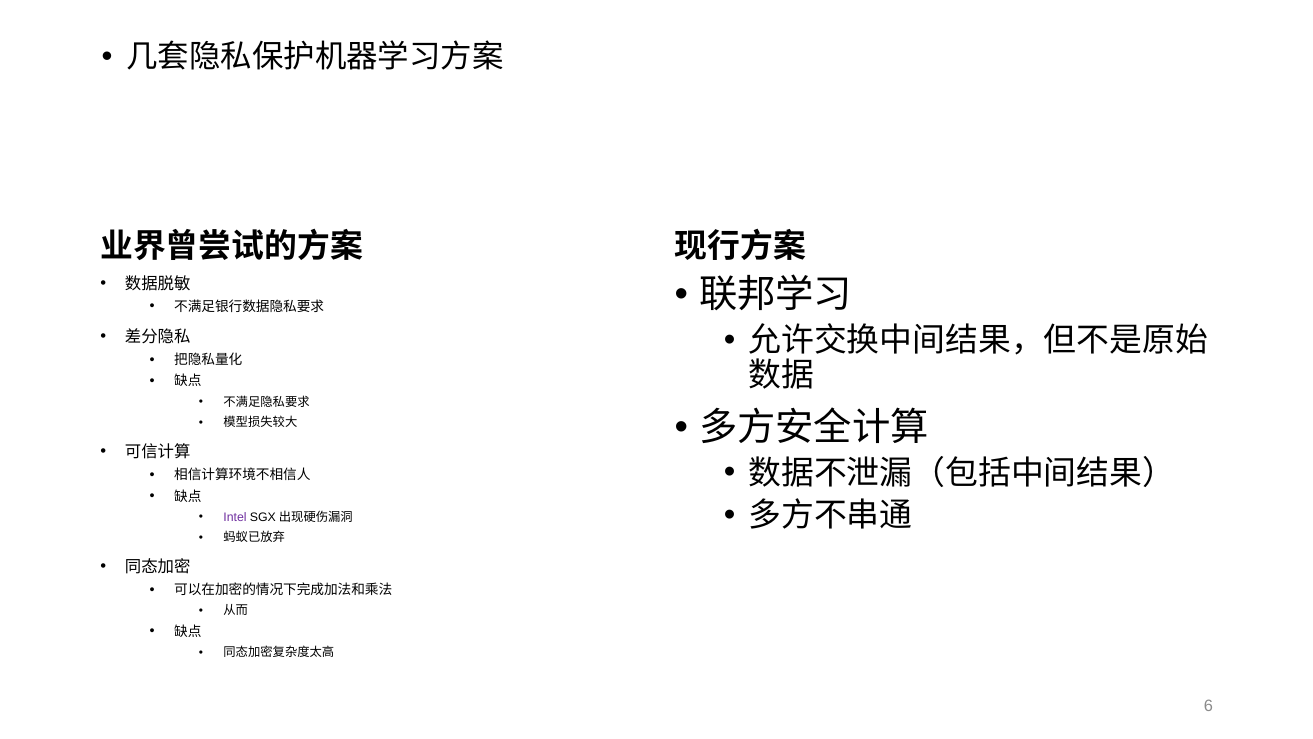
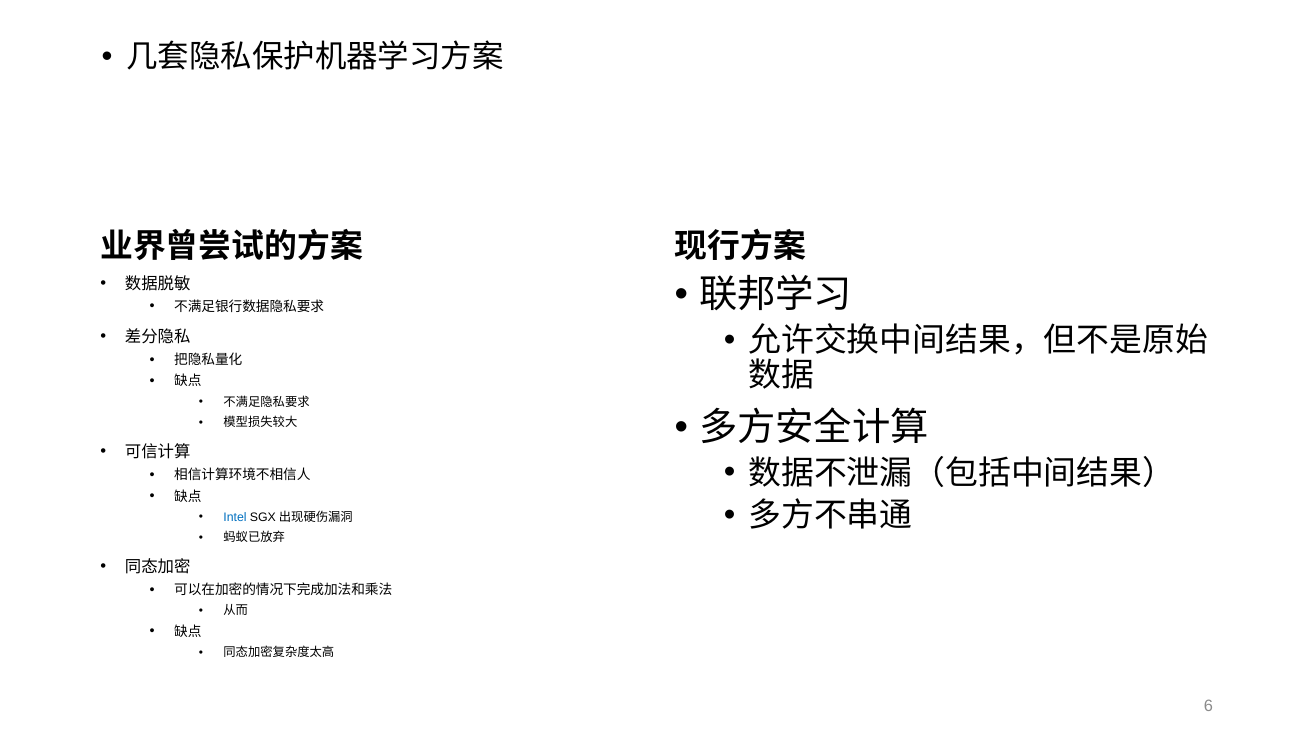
Intel colour: purple -> blue (235, 517)
